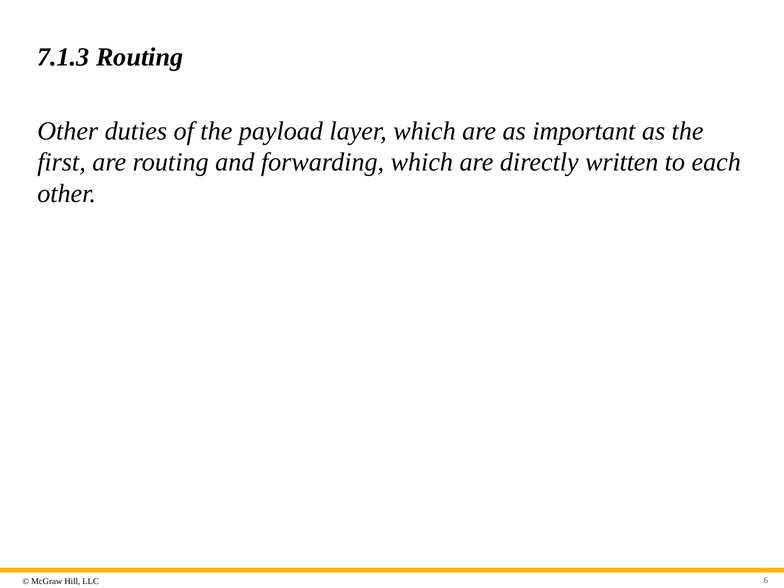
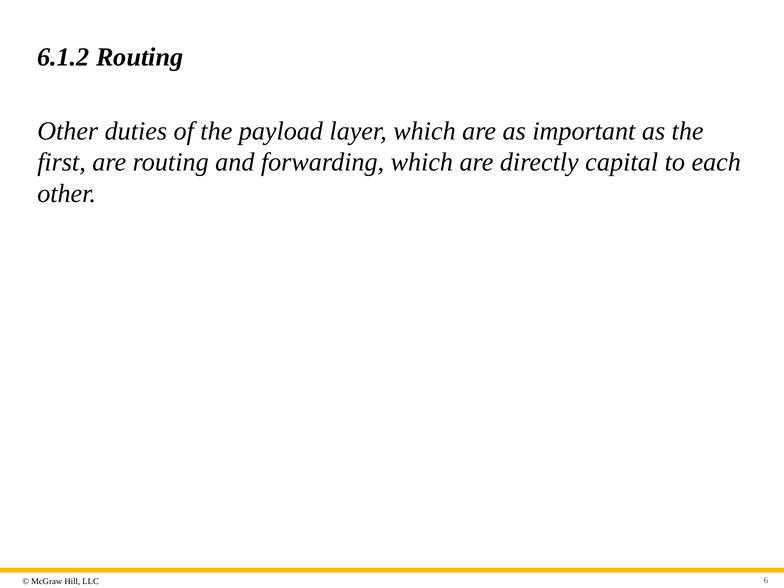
7.1.3: 7.1.3 -> 6.1.2 (63, 57)
written: written -> capital (622, 162)
